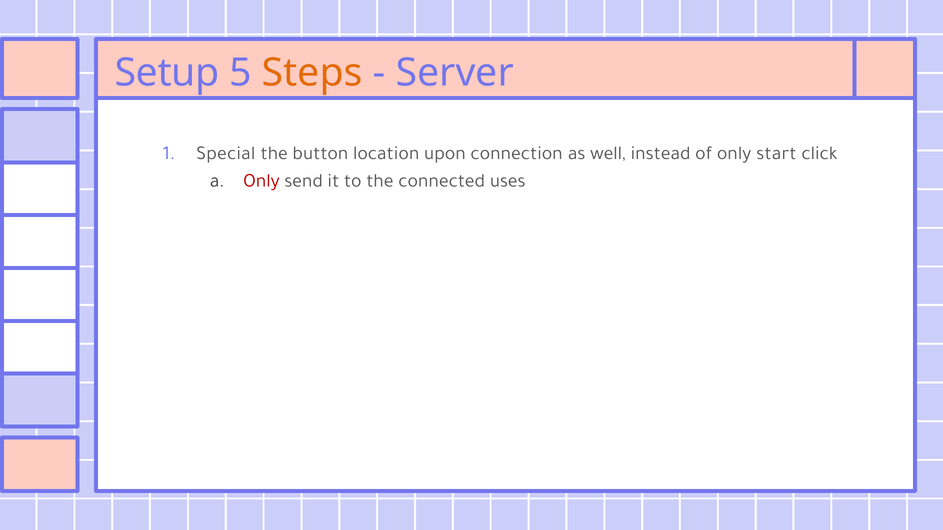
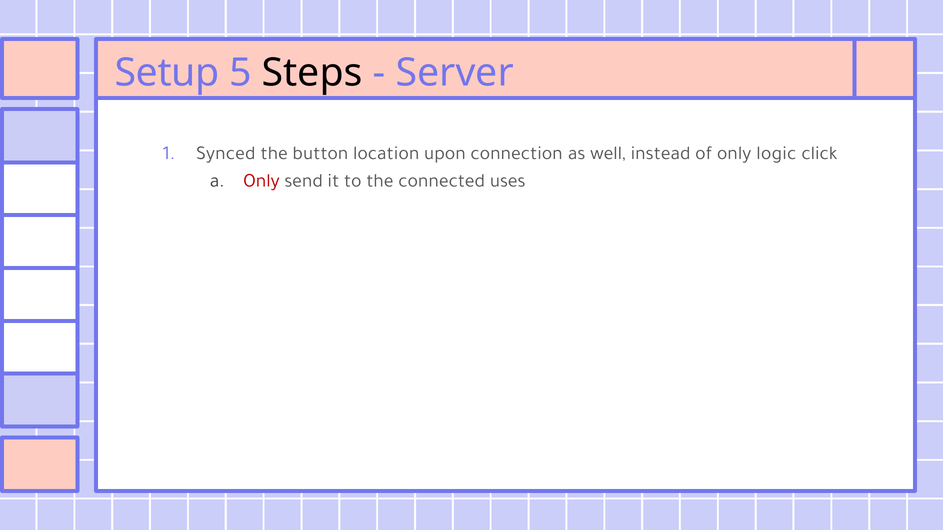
Steps colour: orange -> black (312, 73)
Special: Special -> Synced (226, 153)
start: start -> logic (776, 153)
